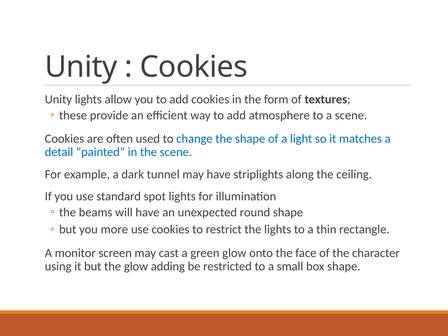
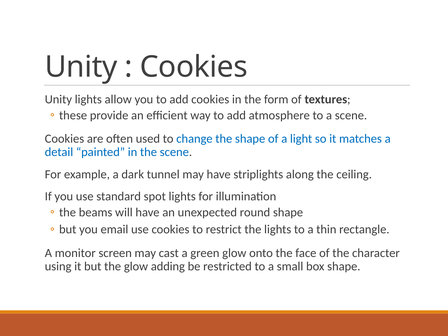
more: more -> email (114, 230)
